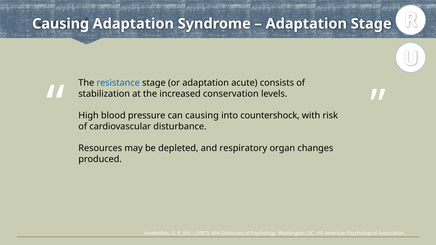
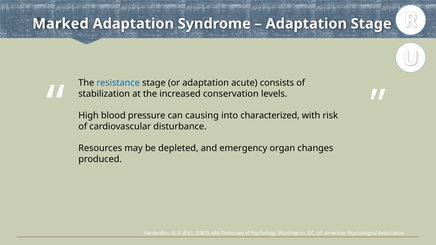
Causing: Causing -> Marked (60, 24)
countershock: countershock -> characterized (270, 116)
respiratory: respiratory -> emergency (243, 148)
